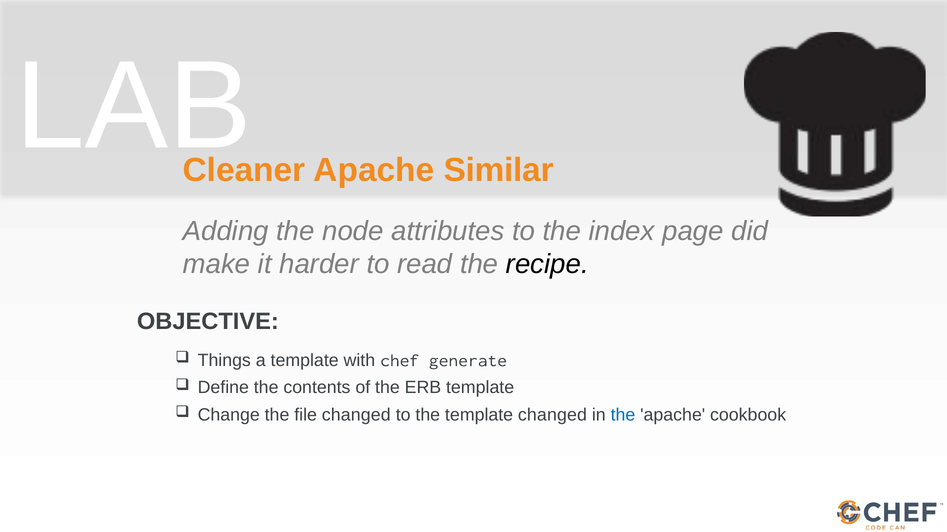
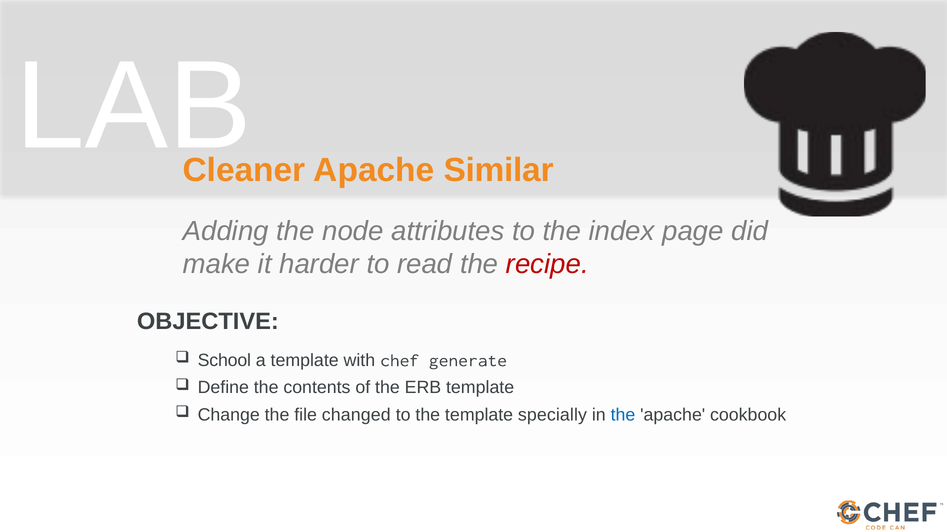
recipe colour: black -> red (547, 265)
Things: Things -> School (224, 361)
template changed: changed -> specially (552, 415)
